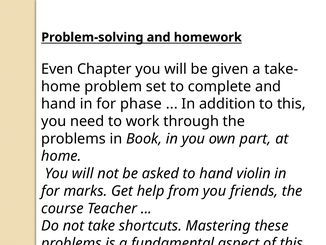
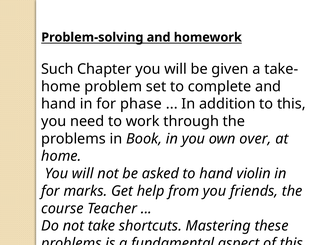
Even: Even -> Such (57, 69)
part: part -> over (255, 138)
